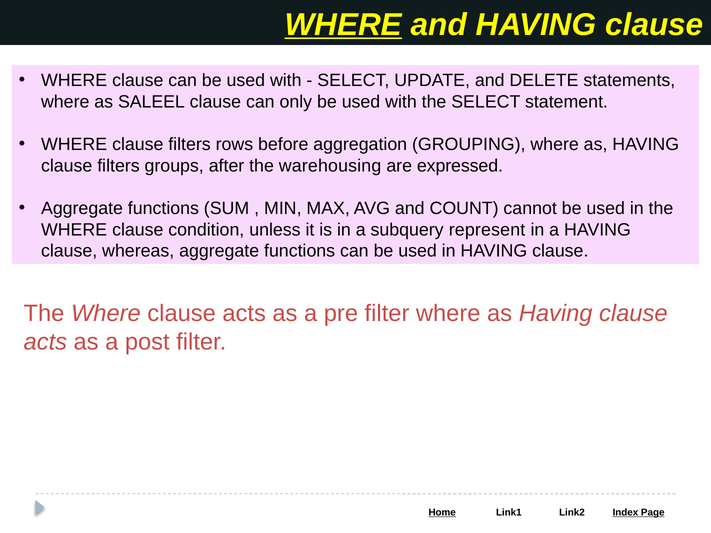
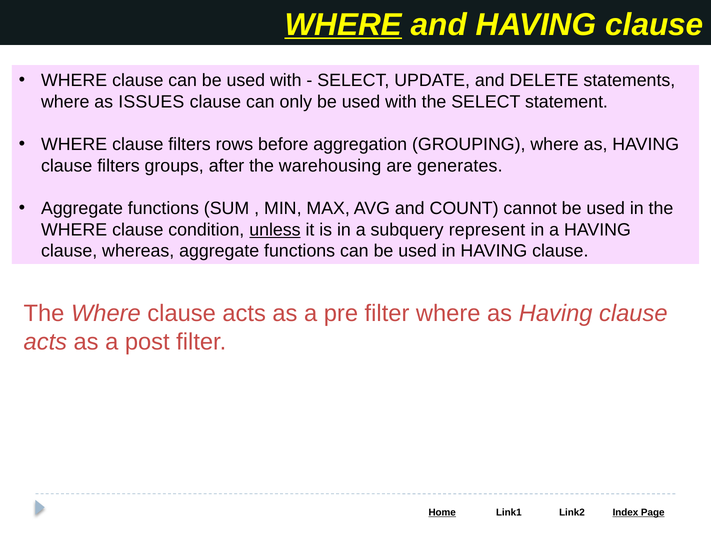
SALEEL: SALEEL -> ISSUES (151, 102)
expressed: expressed -> generates (460, 166)
unless underline: none -> present (275, 230)
